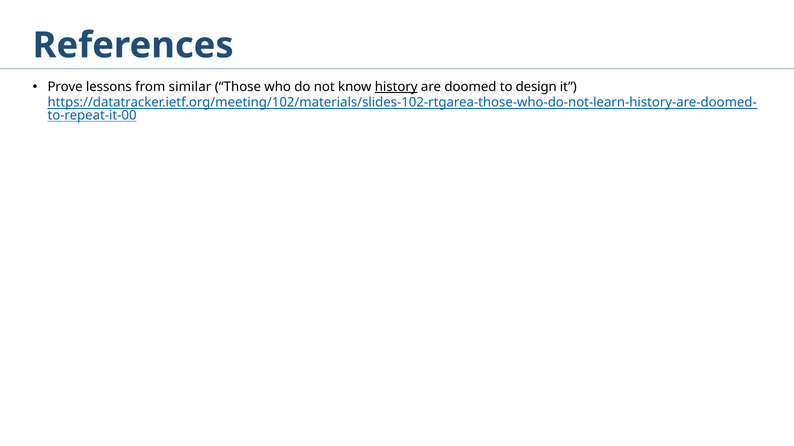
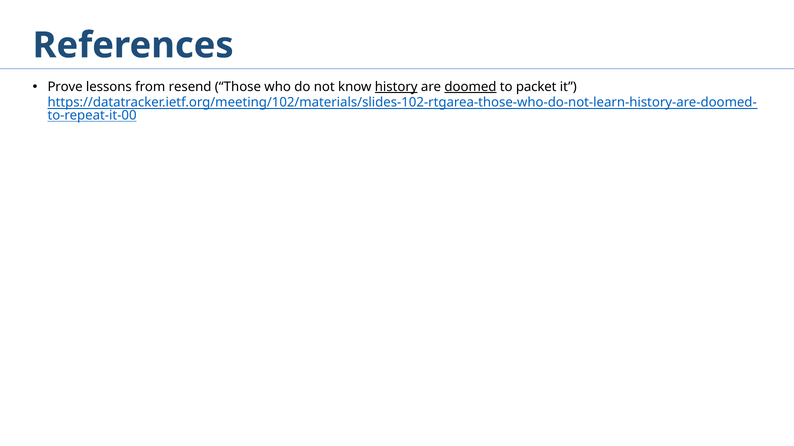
similar: similar -> resend (190, 87)
doomed underline: none -> present (470, 87)
design: design -> packet (536, 87)
